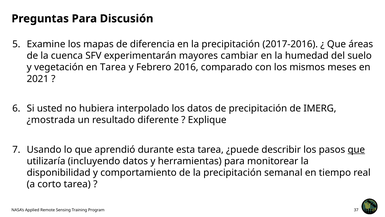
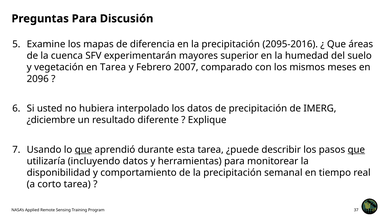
2017-2016: 2017-2016 -> 2095-2016 (290, 44)
cambiar: cambiar -> superior (239, 56)
2016: 2016 -> 2007 (186, 67)
2021: 2021 -> 2096 (38, 79)
¿mostrada: ¿mostrada -> ¿diciembre (51, 120)
que underline: none -> present (83, 149)
